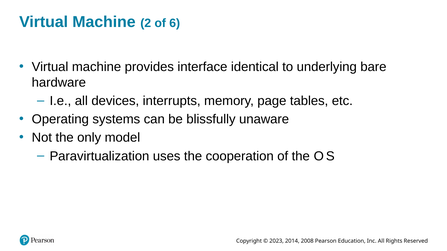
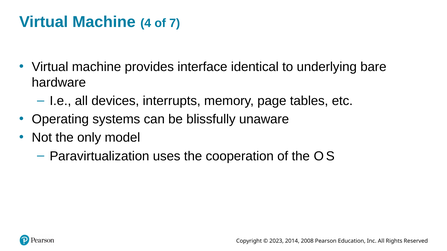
2: 2 -> 4 (146, 23)
6: 6 -> 7 (175, 23)
